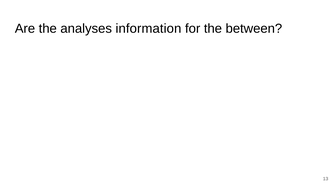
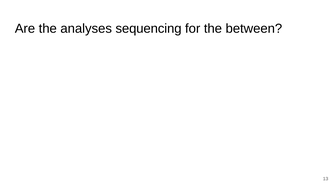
information: information -> sequencing (149, 28)
